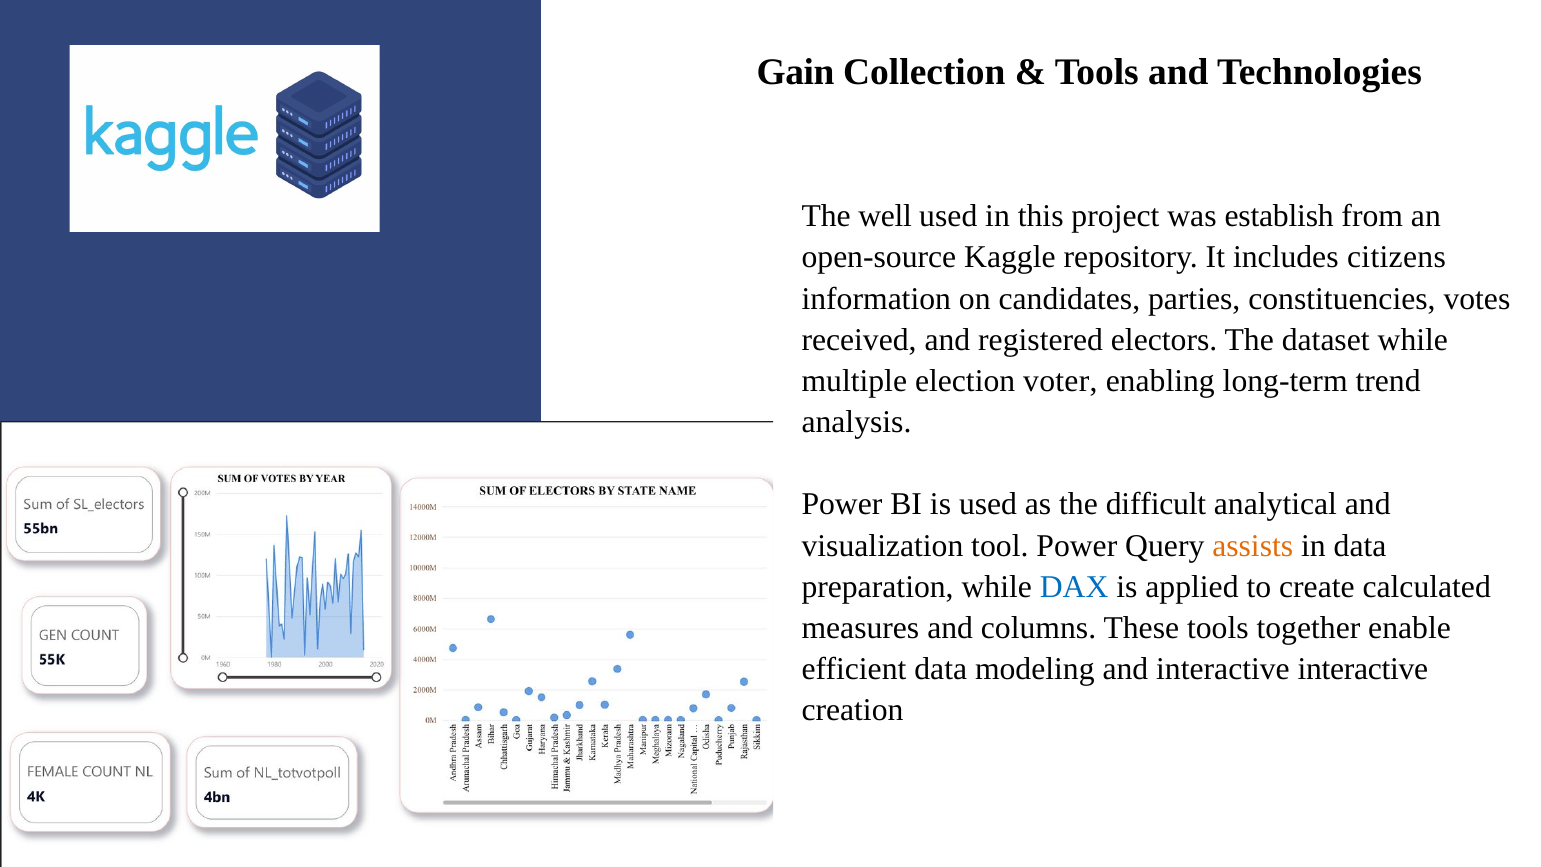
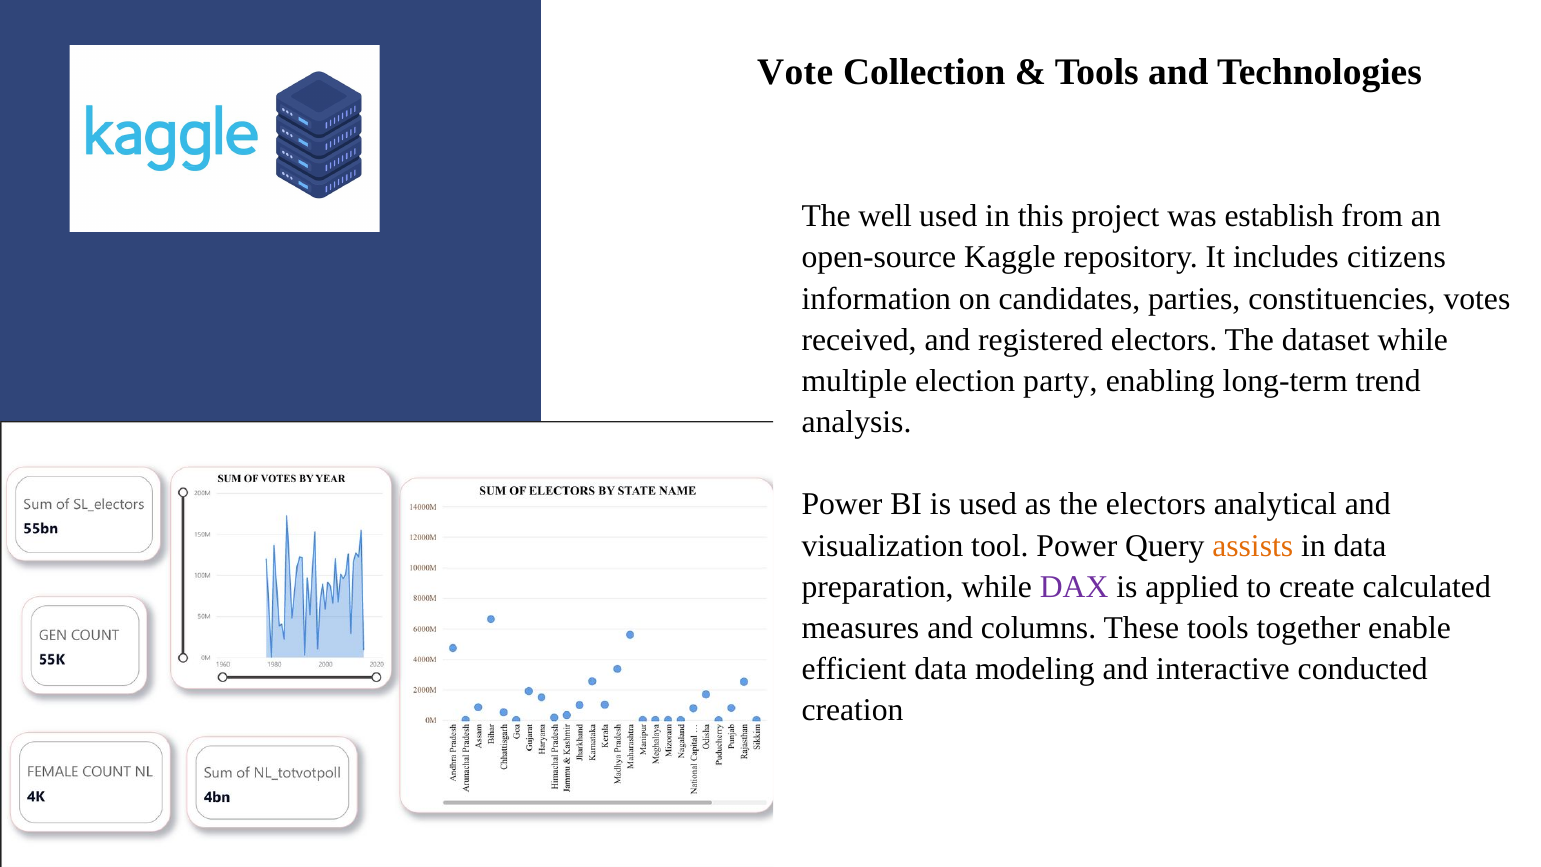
Gain: Gain -> Vote (795, 72)
voter: voter -> party (1060, 381)
the difficult: difficult -> electors (1156, 504)
DAX colour: blue -> purple (1074, 587)
interactive interactive: interactive -> conducted (1363, 669)
